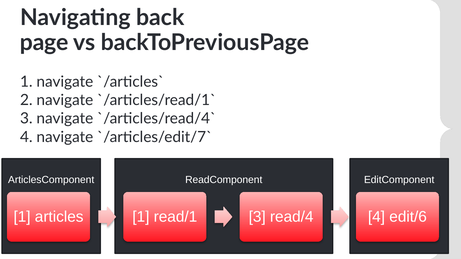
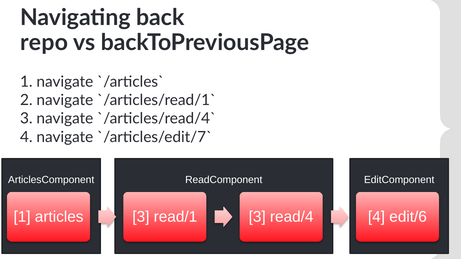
page: page -> repo (44, 42)
1: 1 -> 3 (141, 217)
